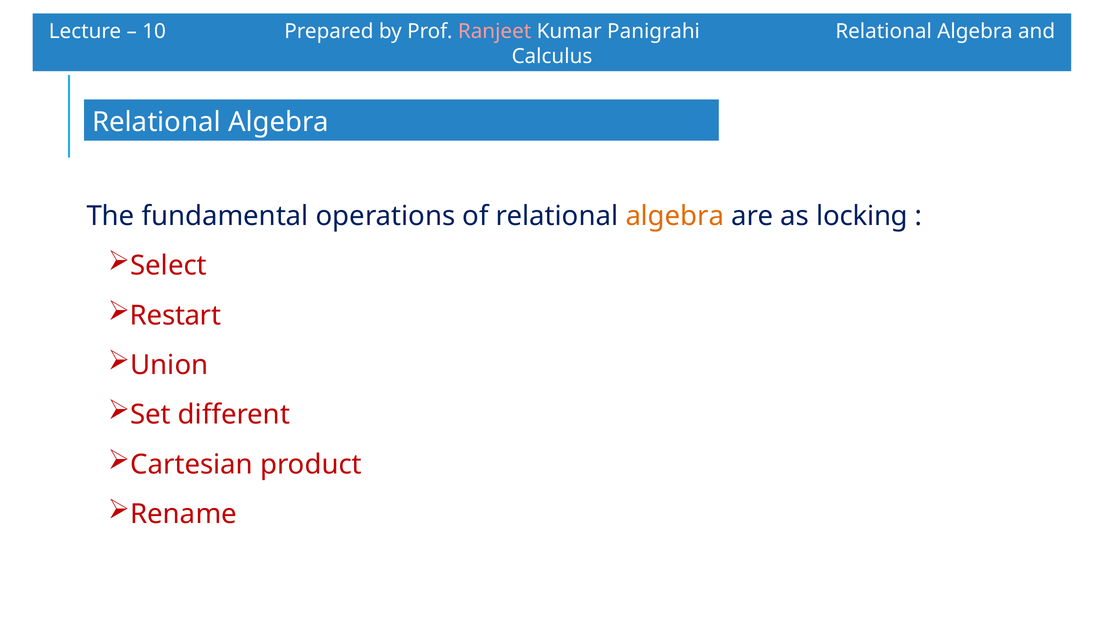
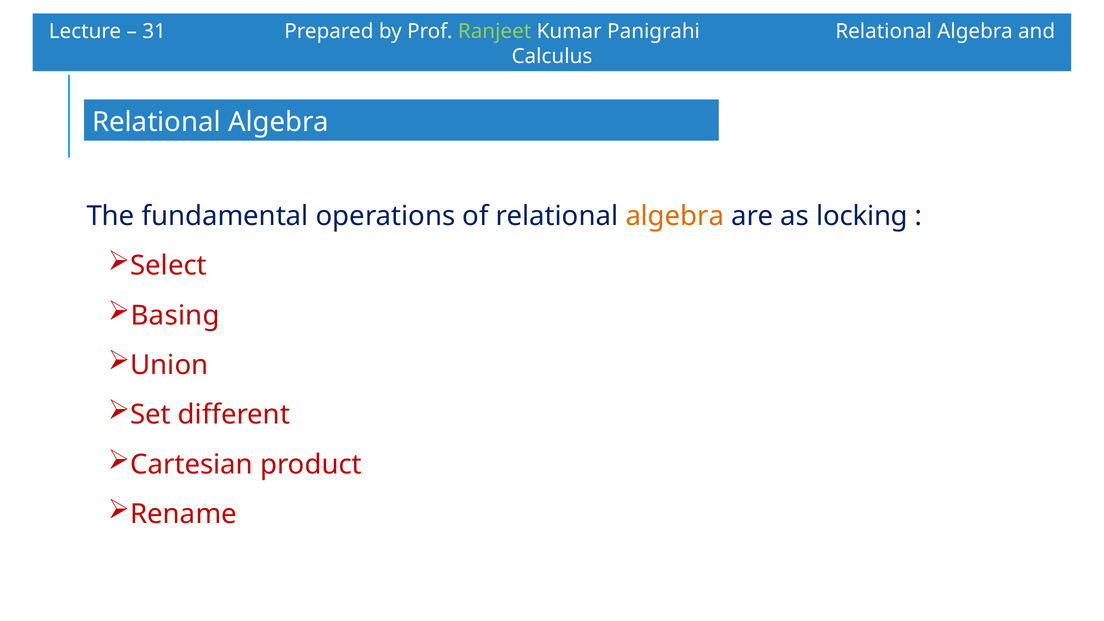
10: 10 -> 31 (154, 31)
Ranjeet colour: pink -> light green (495, 31)
Restart: Restart -> Basing (175, 315)
